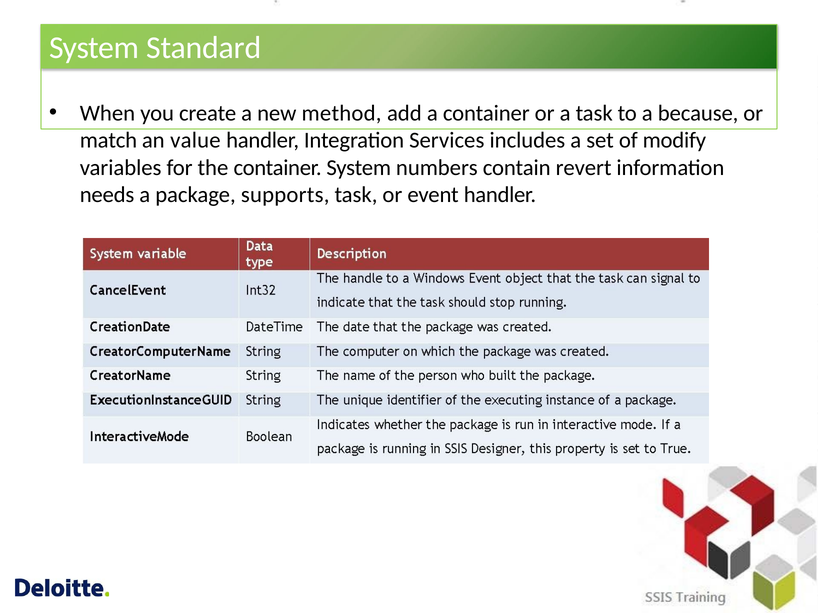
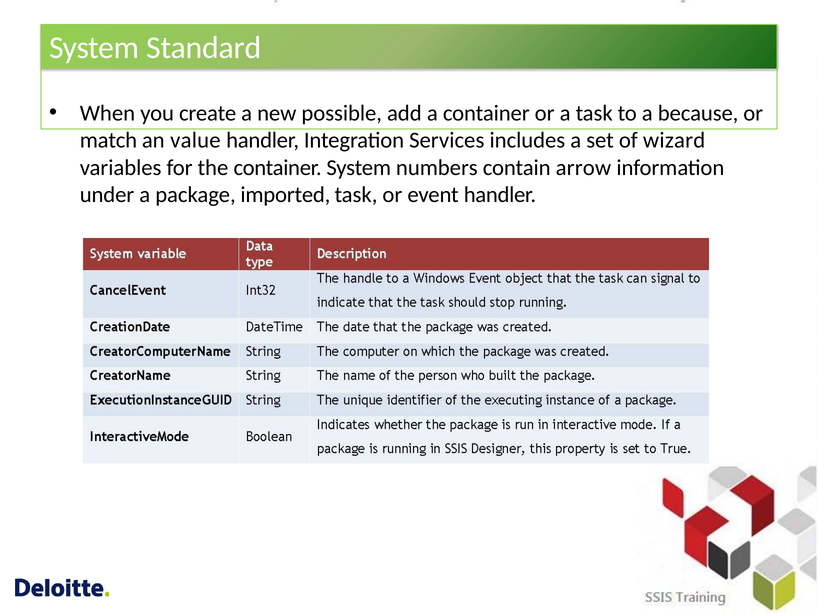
method: method -> possible (342, 113)
modify: modify -> wizard (674, 141)
revert: revert -> arrow (583, 168)
needs: needs -> under (107, 195)
supports: supports -> imported (285, 195)
